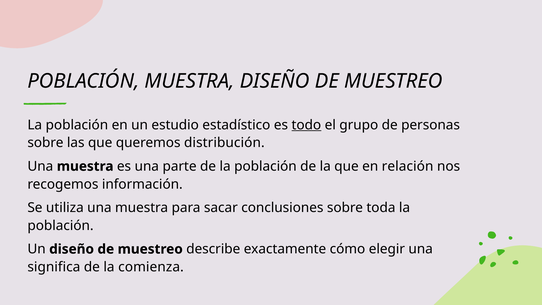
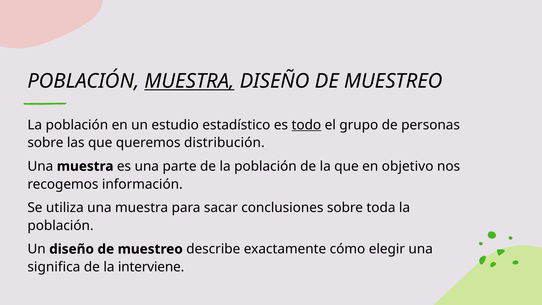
MUESTRA underline: none -> present (189, 81)
relación: relación -> objetivo (408, 166)
comienza: comienza -> interviene (151, 267)
